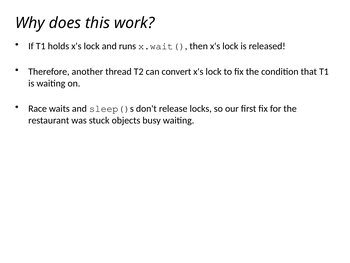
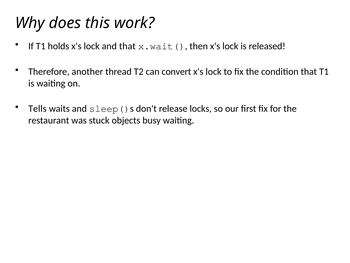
and runs: runs -> that (127, 46)
Race: Race -> Tells (37, 108)
